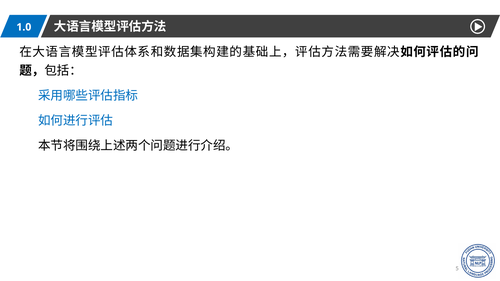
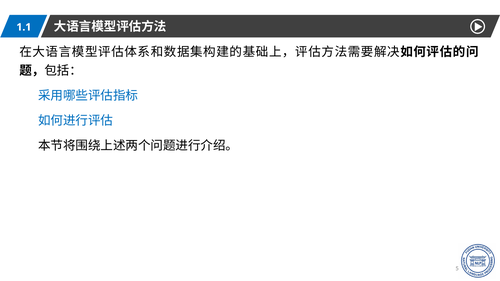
1.0: 1.0 -> 1.1 (24, 27)
